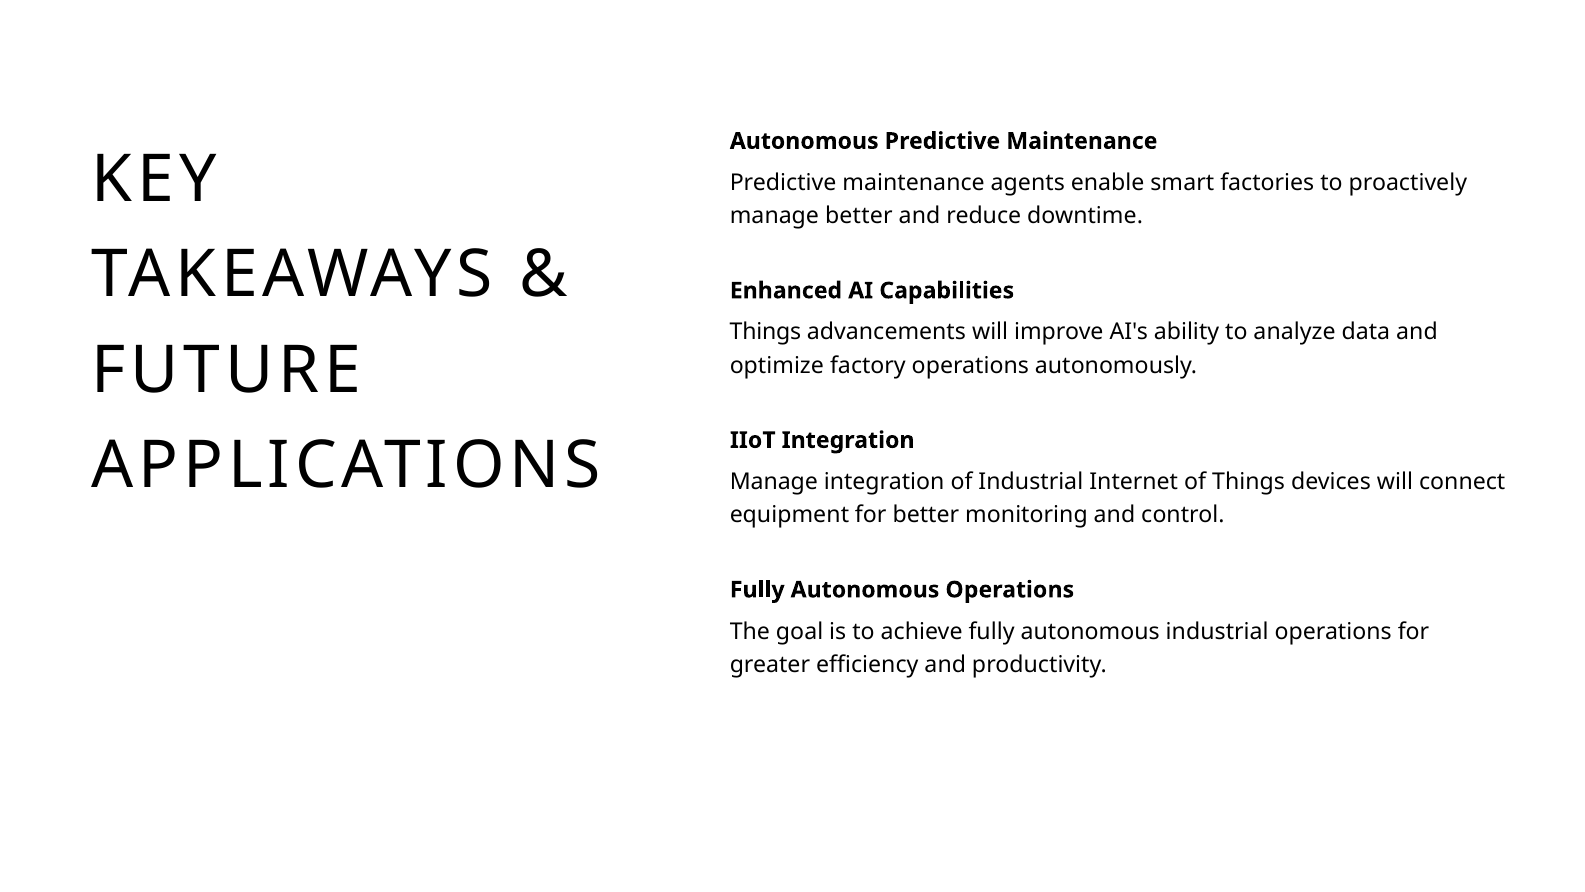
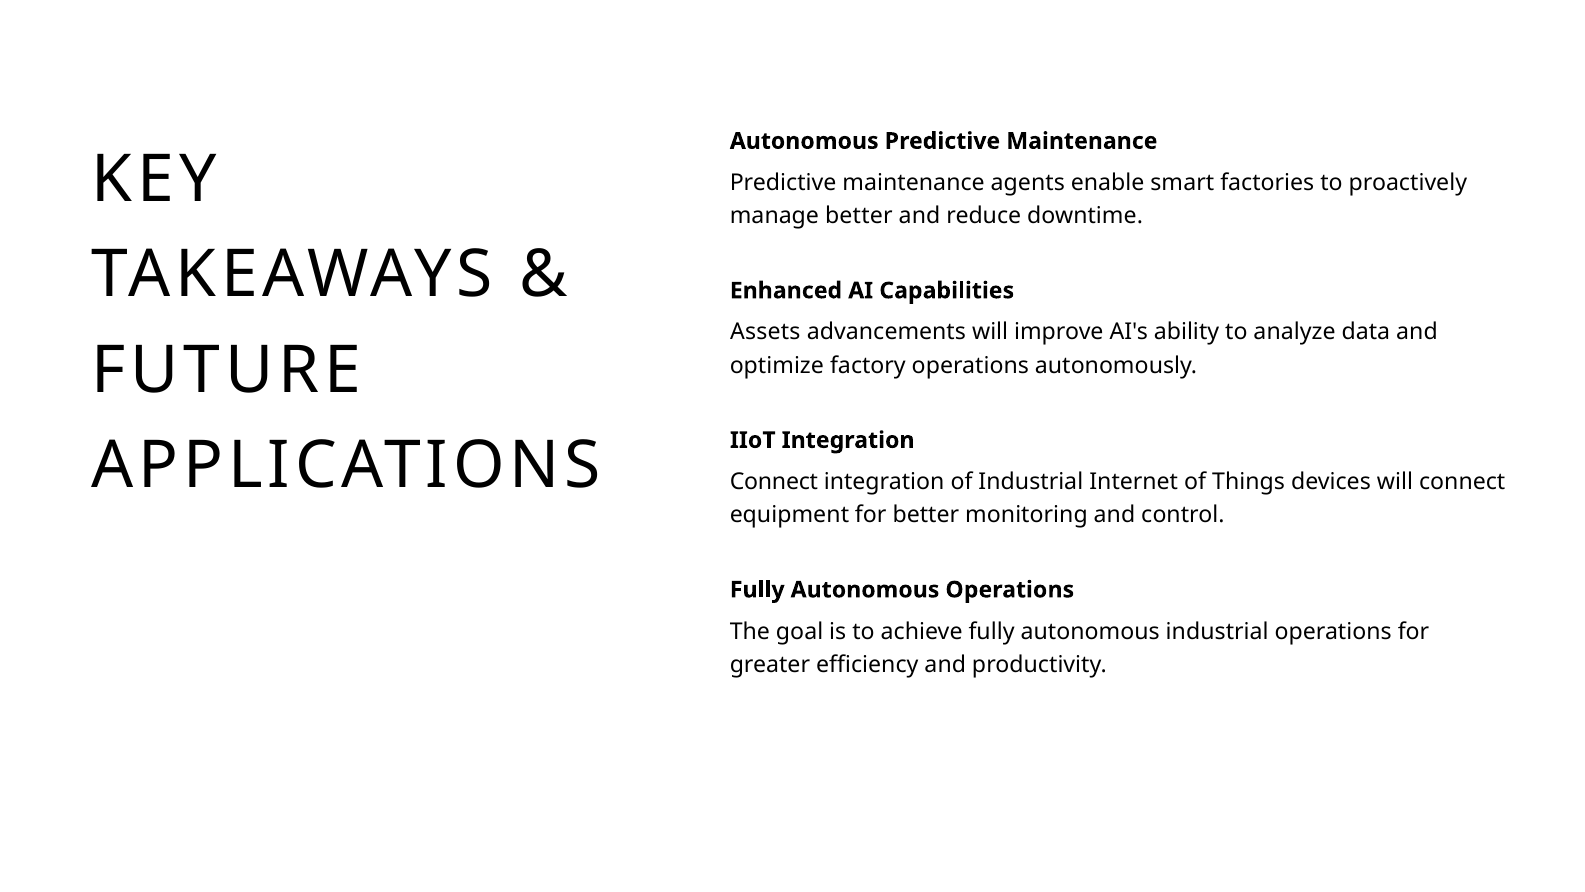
Things: Things -> Assets (765, 332)
Manage: Manage -> Connect (774, 482)
